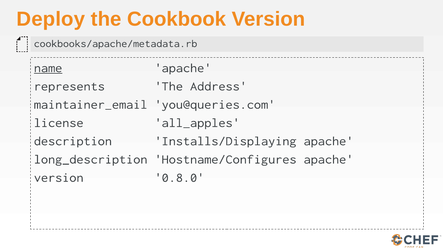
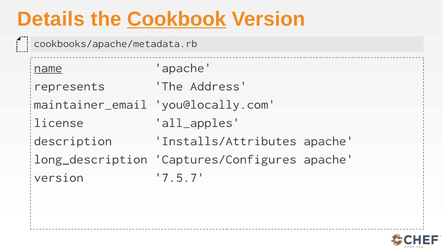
Deploy: Deploy -> Details (51, 19)
Cookbook underline: none -> present (177, 19)
you@queries.com: you@queries.com -> you@locally.com (215, 105)
Installs/Displaying: Installs/Displaying -> Installs/Attributes (226, 141)
Hostname/Configures: Hostname/Configures -> Captures/Configures (226, 159)
0.8.0: 0.8.0 -> 7.5.7 (179, 178)
